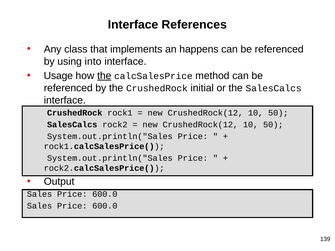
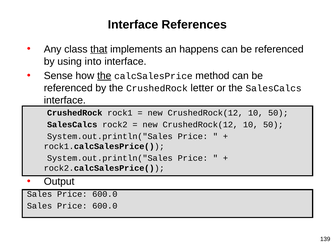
that underline: none -> present (99, 49)
Usage: Usage -> Sense (58, 76)
initial: initial -> letter (202, 88)
